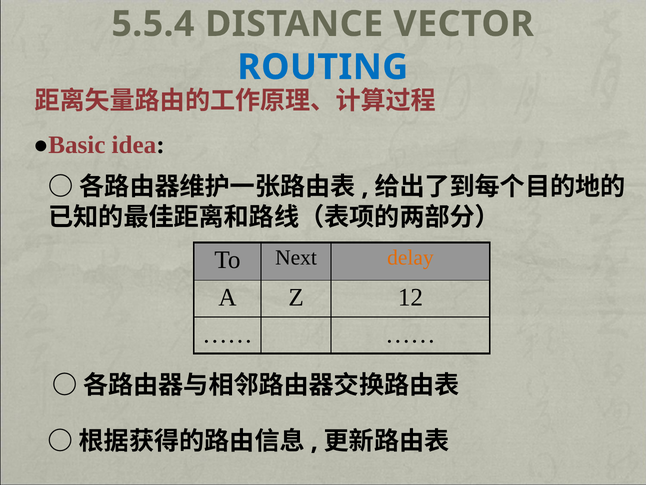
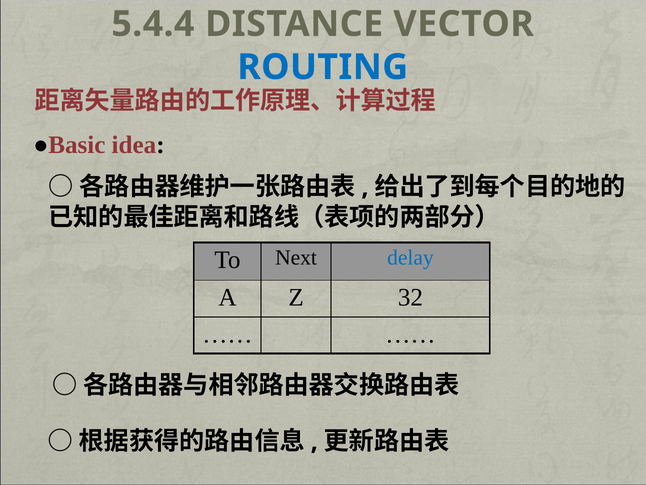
5.5.4: 5.5.4 -> 5.4.4 (153, 24)
delay colour: orange -> blue (410, 258)
12: 12 -> 32 (410, 297)
